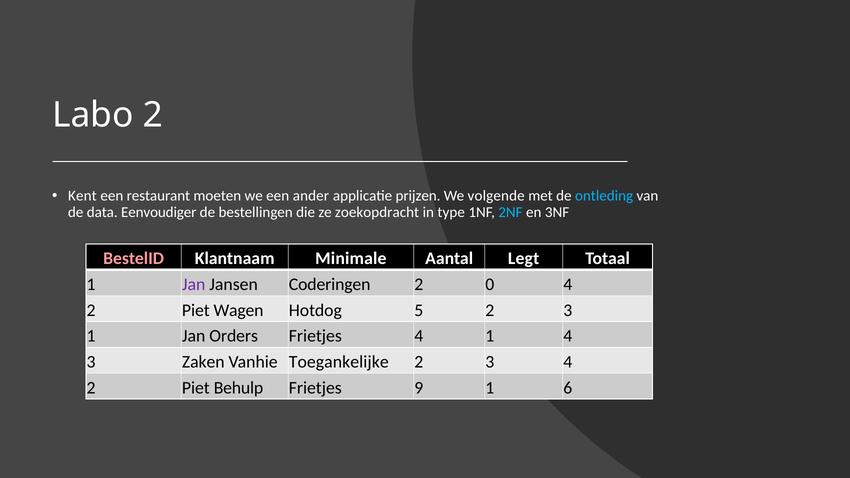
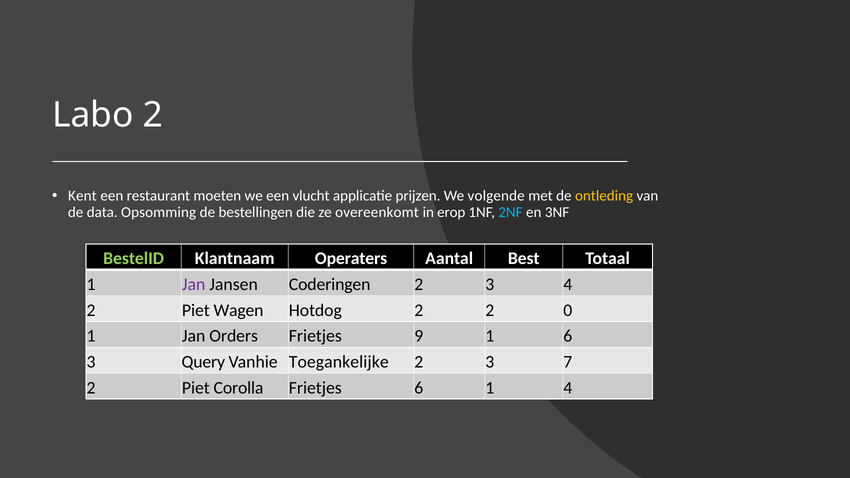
ander: ander -> vlucht (311, 196)
ontleding colour: light blue -> yellow (604, 196)
Eenvoudiger: Eenvoudiger -> Opsomming (159, 212)
zoekopdracht: zoekopdracht -> overeenkomt (377, 212)
type: type -> erop (451, 212)
BestelID colour: pink -> light green (134, 259)
Minimale: Minimale -> Operaters (351, 259)
Legt: Legt -> Best (524, 259)
0: 0 -> 3 (490, 284)
Hotdog 5: 5 -> 2 (419, 310)
3: 3 -> 0 (568, 310)
Frietjes 4: 4 -> 9 (419, 336)
1 4: 4 -> 6 (568, 336)
Zaken: Zaken -> Query (203, 362)
3 4: 4 -> 7 (568, 362)
Behulp: Behulp -> Corolla (239, 388)
Frietjes 9: 9 -> 6 (419, 388)
1 6: 6 -> 4 (568, 388)
